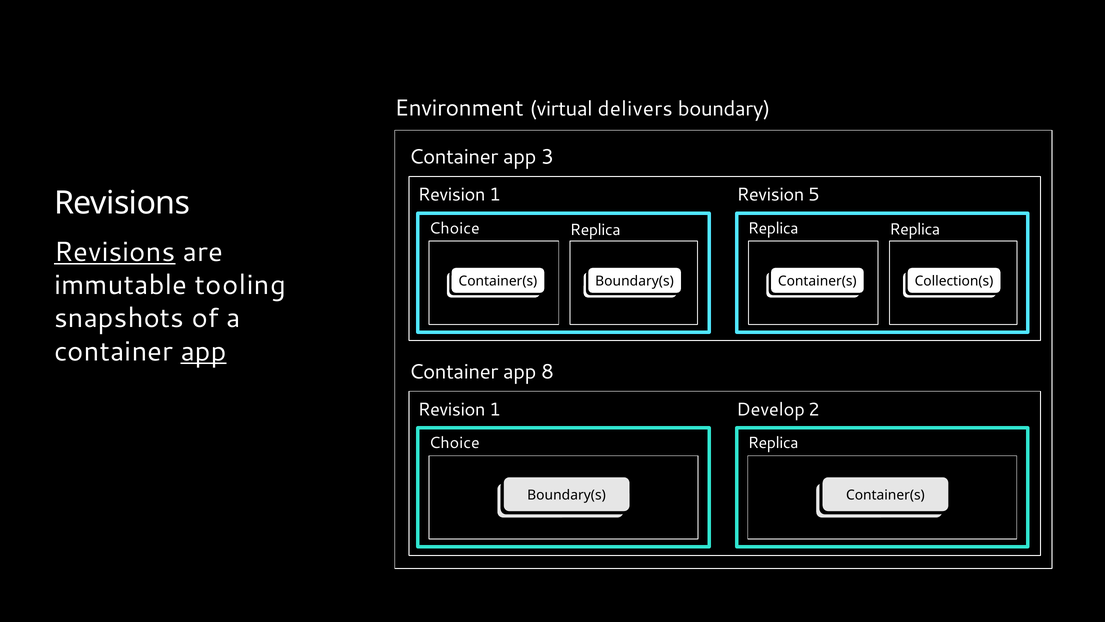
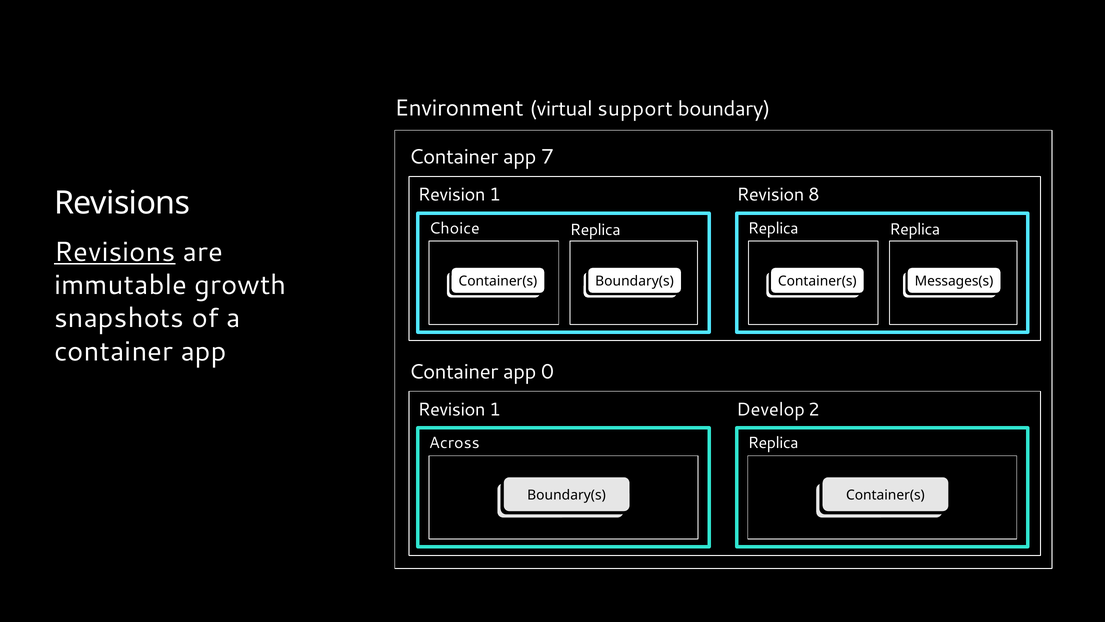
delivers: delivers -> support (635, 109)
3: 3 -> 7 (548, 157)
5: 5 -> 8 (814, 195)
tooling: tooling -> growth (240, 285)
Collection(s: Collection(s -> Messages(s (954, 281)
app underline: present -> none (204, 351)
8: 8 -> 0 (548, 372)
Choice: Choice -> Across (454, 443)
